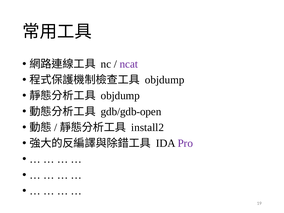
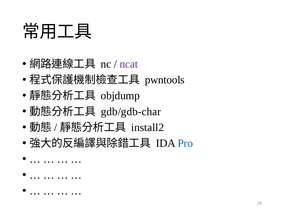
objdump: objdump -> pwntools (165, 80)
gdb/gdb-open: gdb/gdb-open -> gdb/gdb-char (131, 112)
Pro colour: purple -> blue (185, 143)
